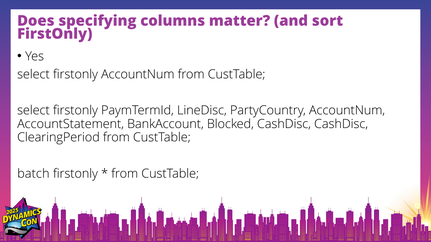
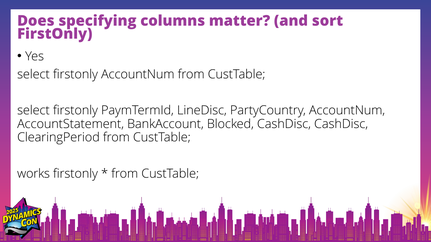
batch: batch -> works (34, 174)
